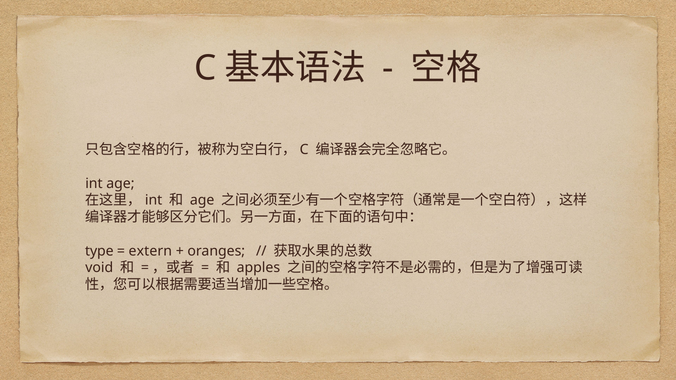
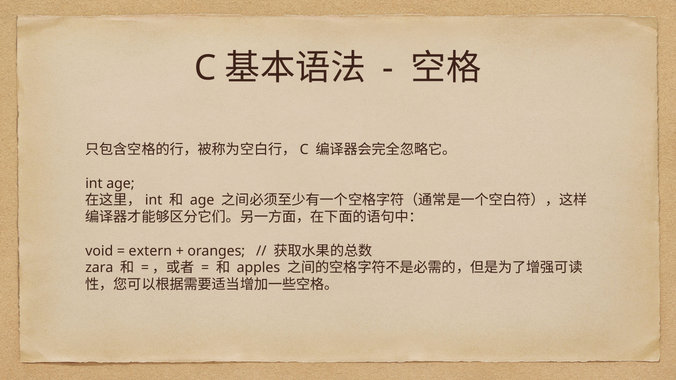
type: type -> void (99, 251)
void: void -> zara (99, 268)
